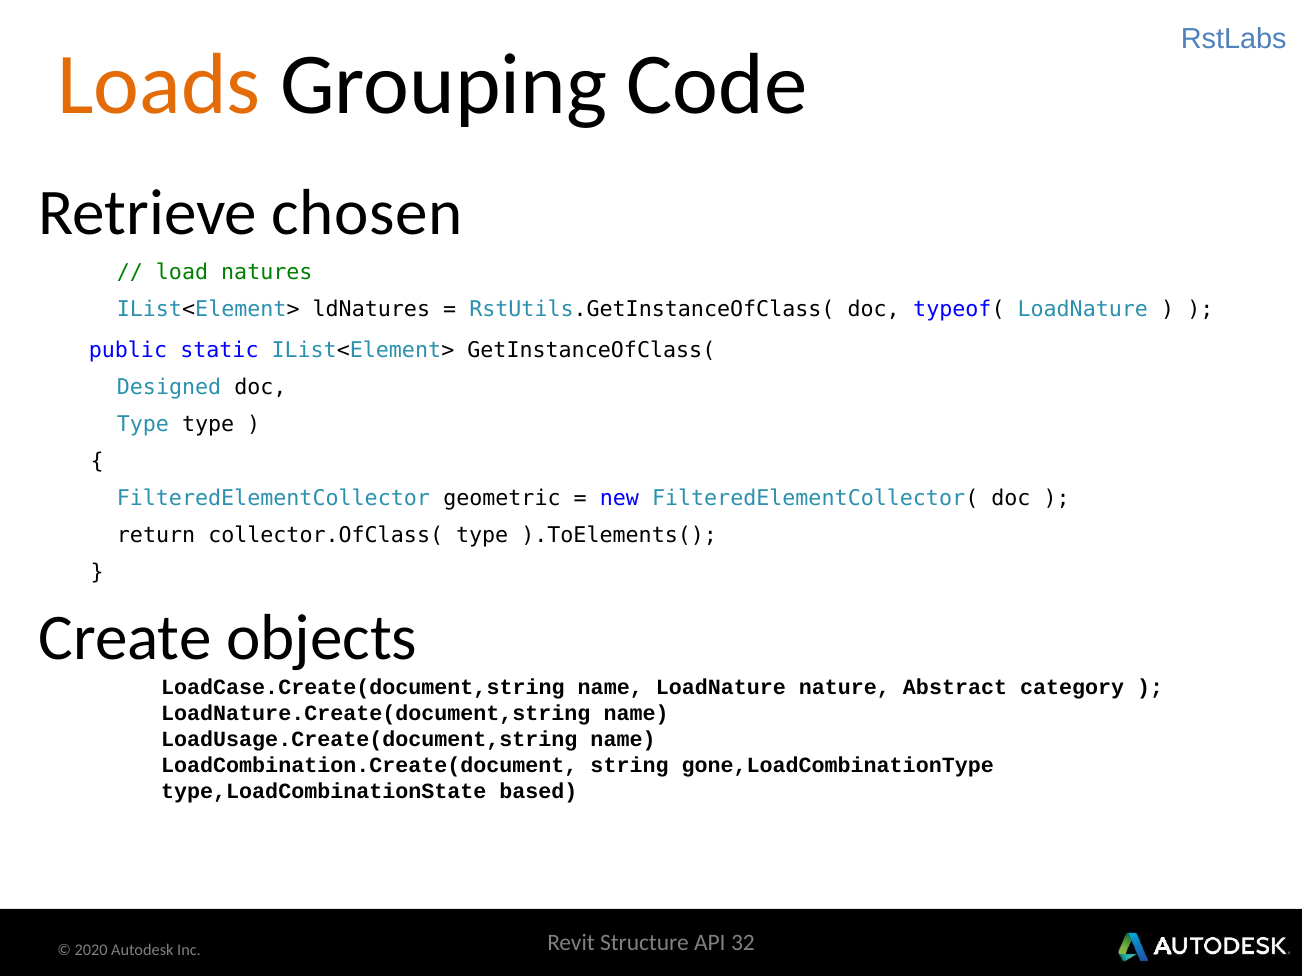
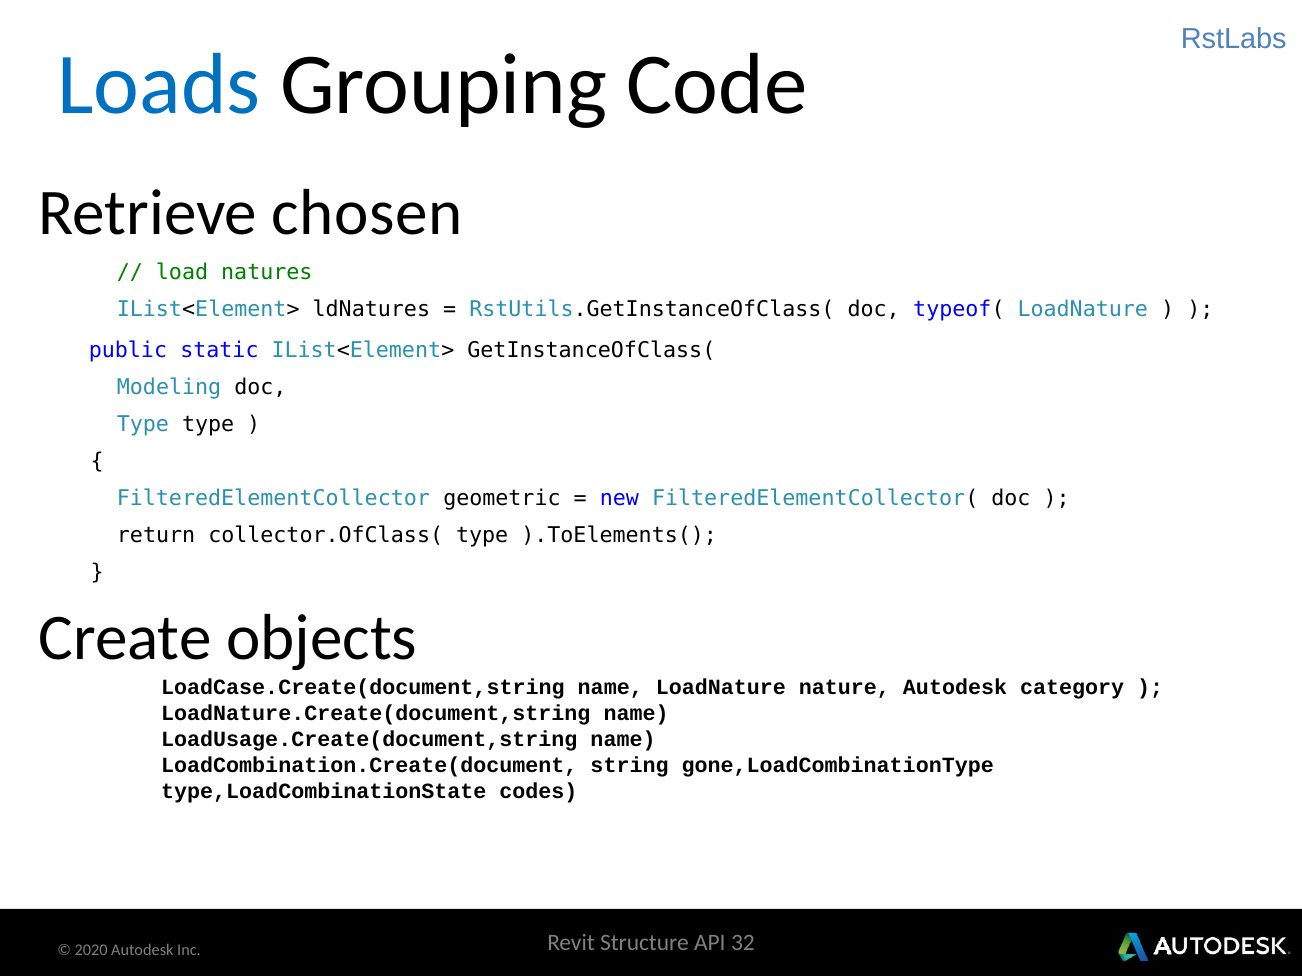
Loads colour: orange -> blue (159, 85)
Designed: Designed -> Modeling (169, 388)
nature Abstract: Abstract -> Autodesk (955, 687)
based: based -> codes (538, 792)
